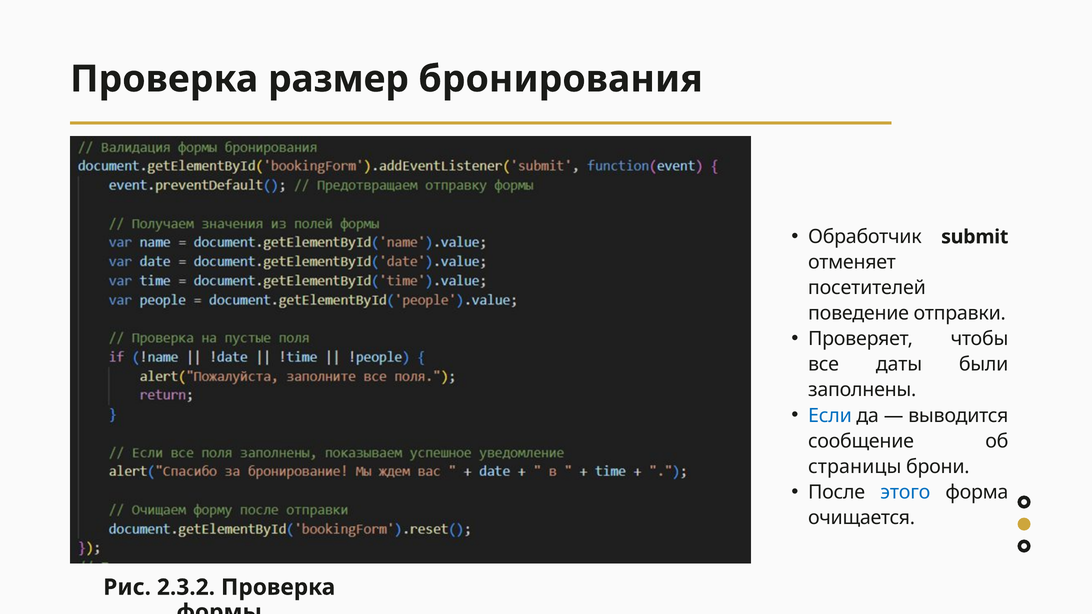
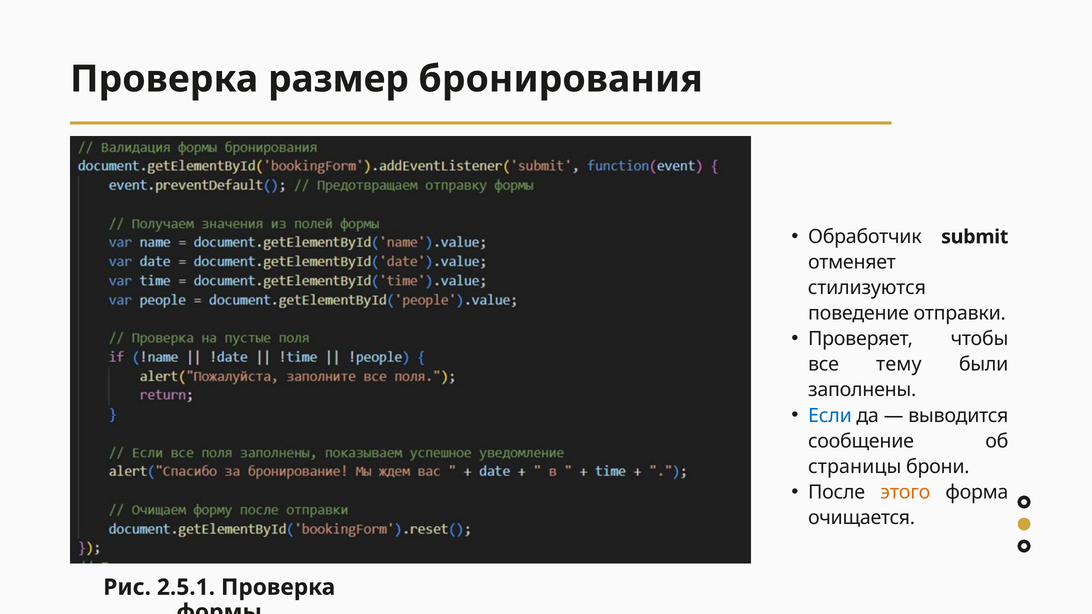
посетителей: посетителей -> стилизуются (867, 288)
даты: даты -> тему (899, 365)
этого colour: blue -> orange (905, 492)
2.3.2: 2.3.2 -> 2.5.1 (186, 588)
